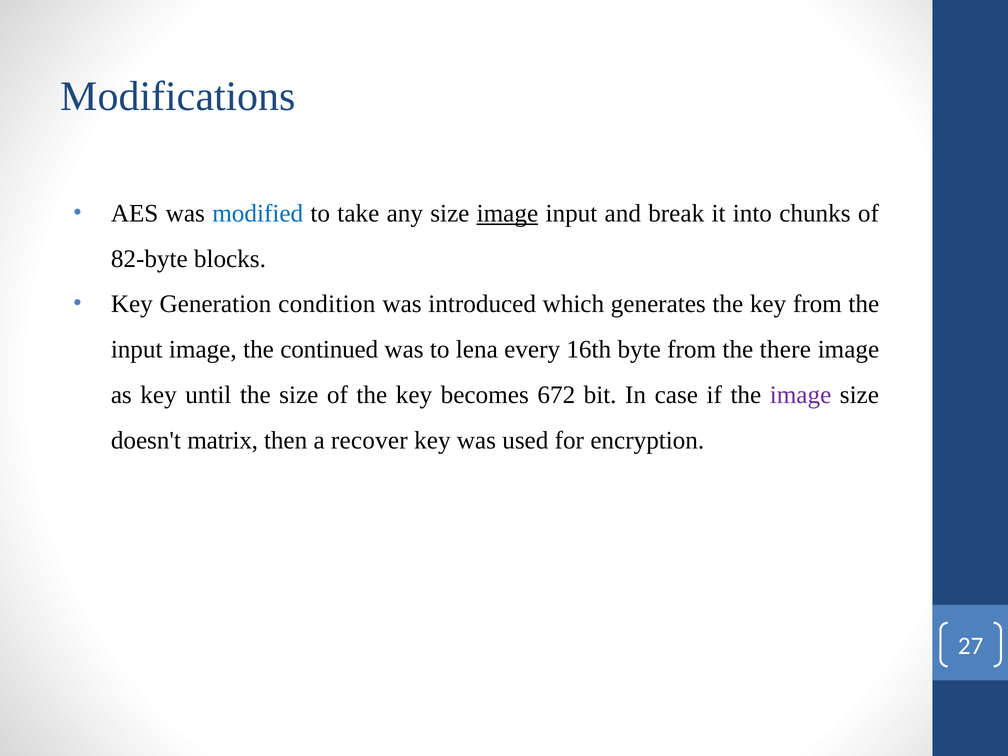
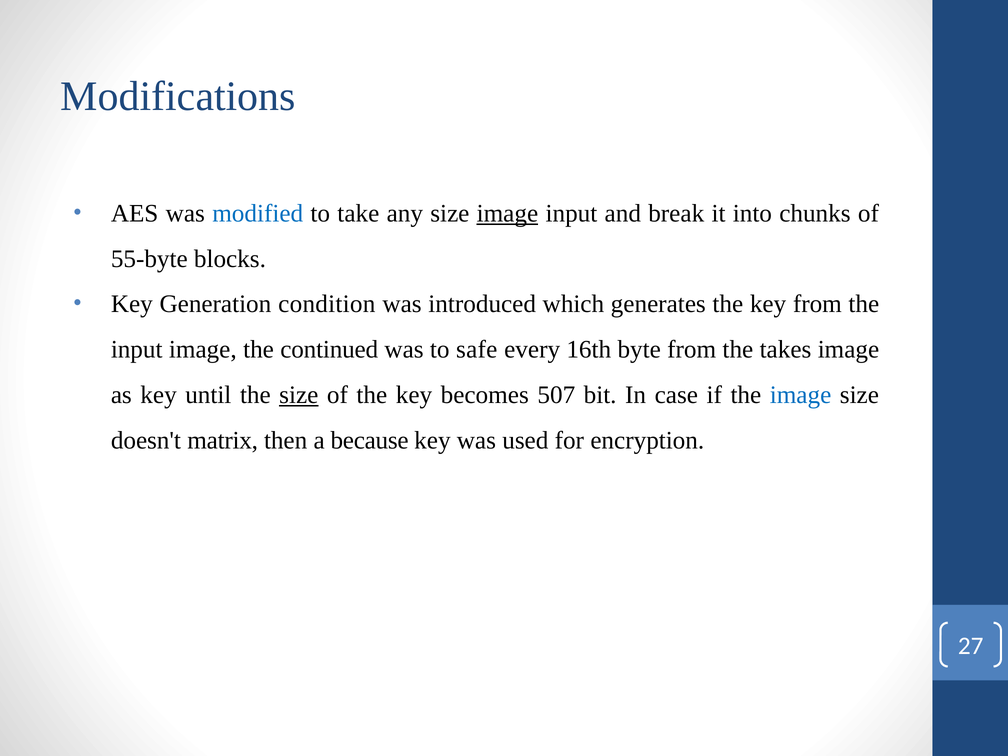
82-byte: 82-byte -> 55-byte (149, 259)
lena: lena -> safe (477, 350)
there: there -> takes (786, 350)
size underline: none -> present (299, 395)
672: 672 -> 507 (556, 395)
image colour: purple -> blue (801, 395)
recover: recover -> because (370, 440)
